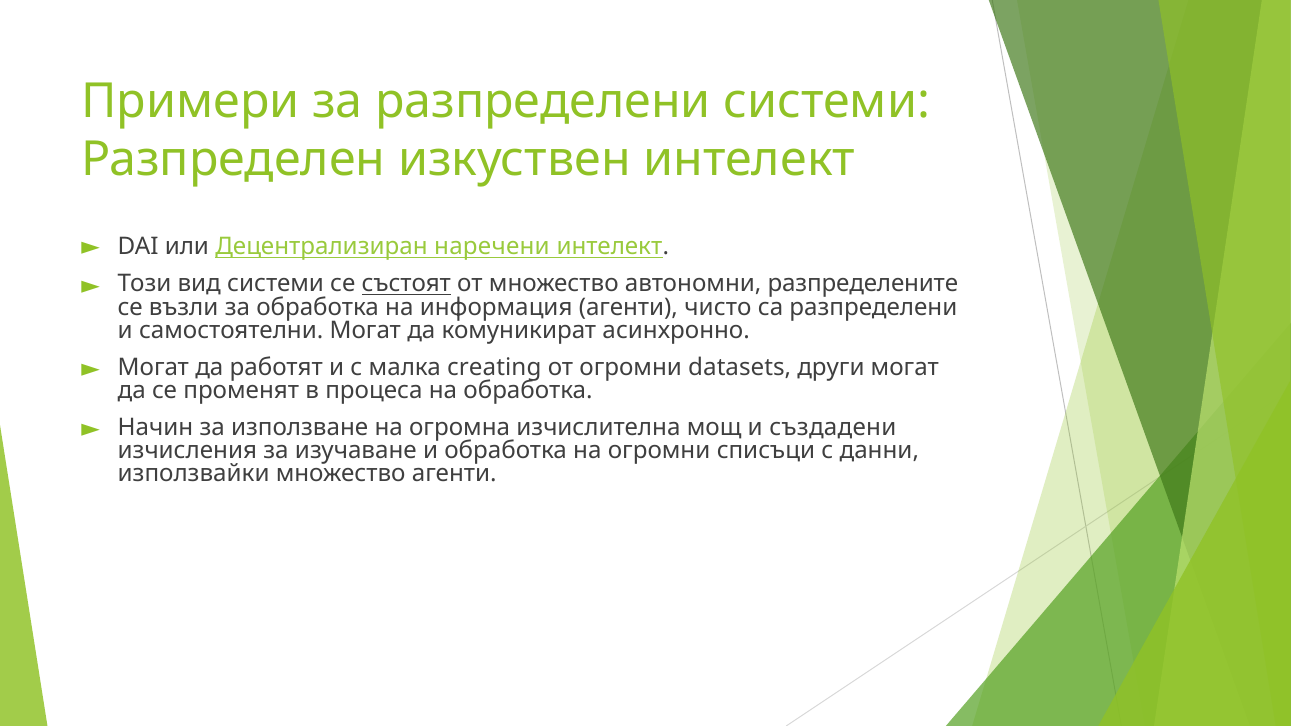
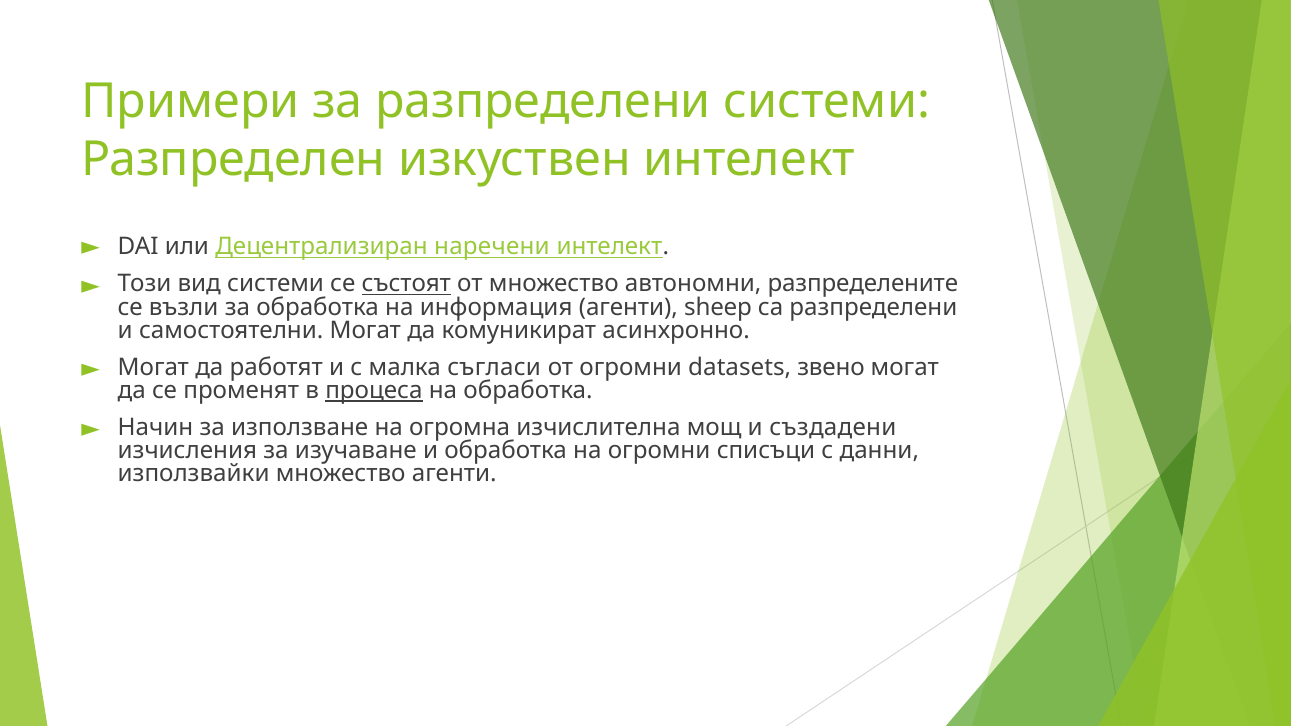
чисто: чисто -> sheep (718, 307)
creating: creating -> съгласи (494, 367)
други: други -> звено (831, 367)
процеса underline: none -> present (374, 391)
